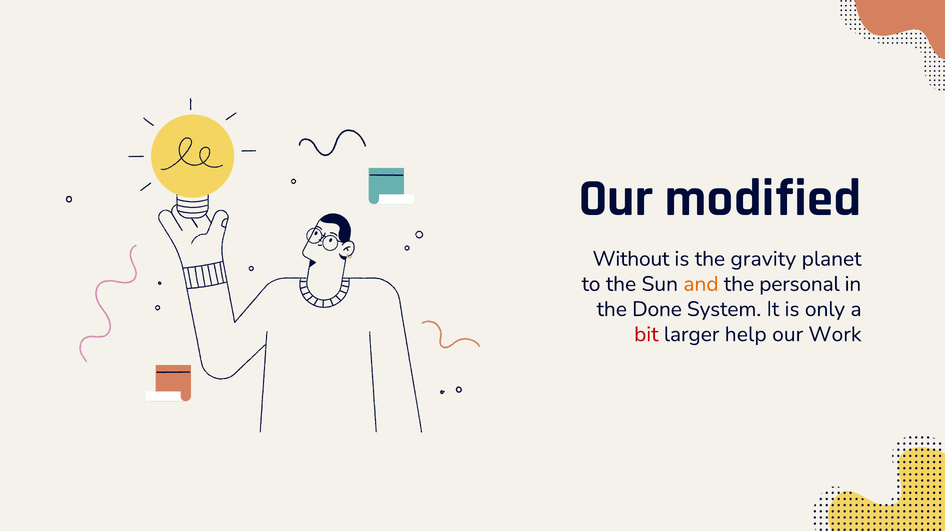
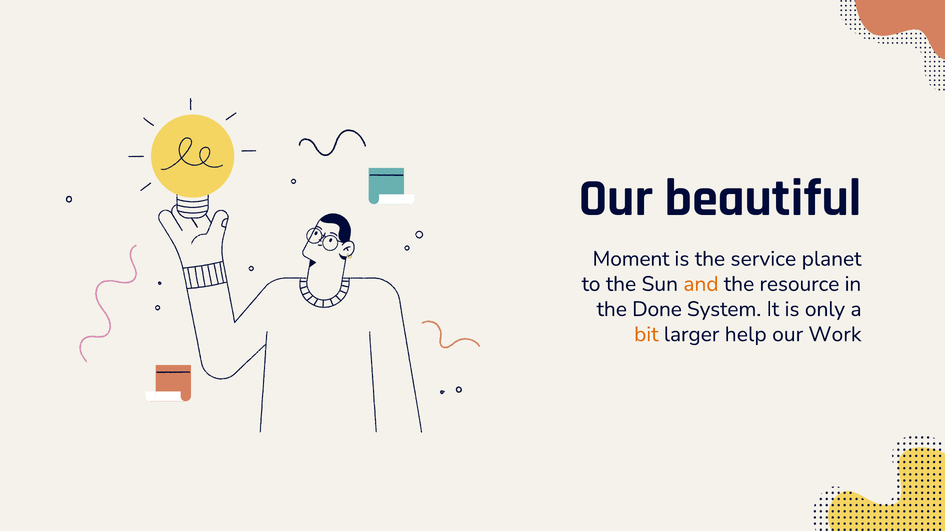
modified: modified -> beautiful (763, 198)
Without: Without -> Moment (631, 259)
gravity: gravity -> service (763, 259)
personal: personal -> resource (799, 284)
bit colour: red -> orange (646, 335)
